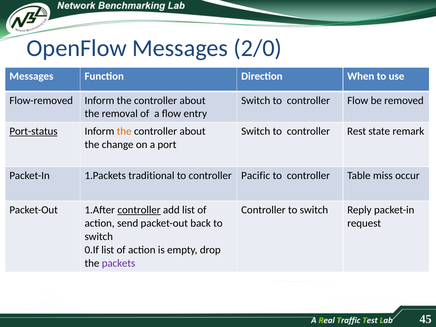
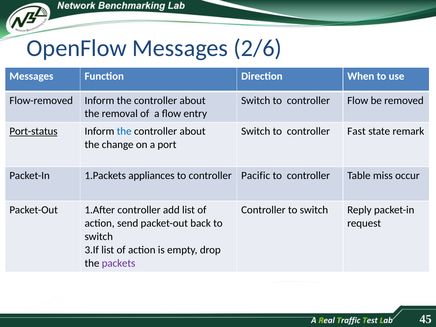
2/0: 2/0 -> 2/6 (258, 48)
the colour: orange -> blue (124, 131)
Rest: Rest -> Fast (357, 131)
traditional: traditional -> appliances (151, 176)
controller underline: present -> none (139, 210)
0.If: 0.If -> 3.If (92, 250)
